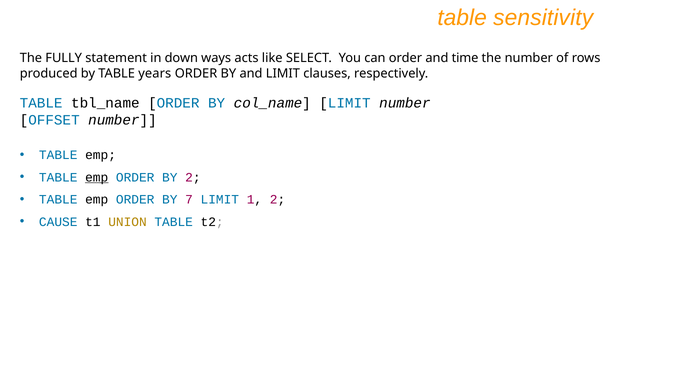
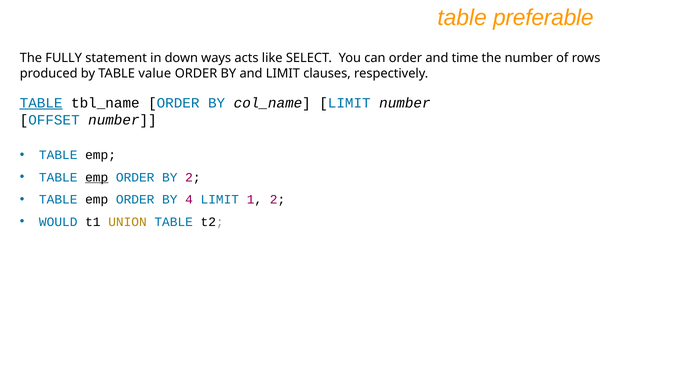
sensitivity: sensitivity -> preferable (543, 18)
years: years -> value (155, 74)
TABLE underline: none -> present (41, 103)
7: 7 -> 4 (189, 199)
CAUSE: CAUSE -> WOULD (58, 222)
